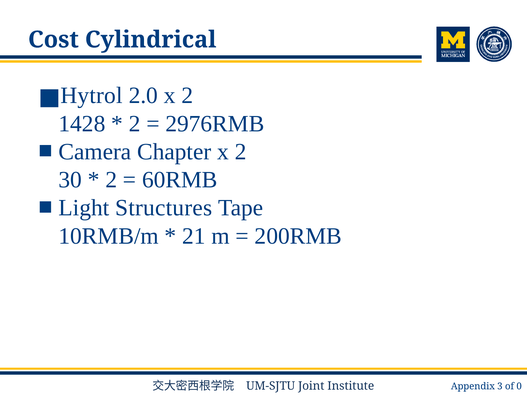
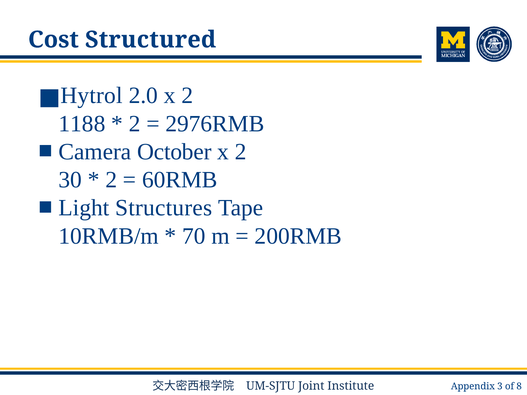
Cylindrical: Cylindrical -> Structured (151, 40)
1428: 1428 -> 1188 (82, 124)
Chapter: Chapter -> October (174, 152)
21: 21 -> 70 (194, 236)
0: 0 -> 8 (519, 387)
